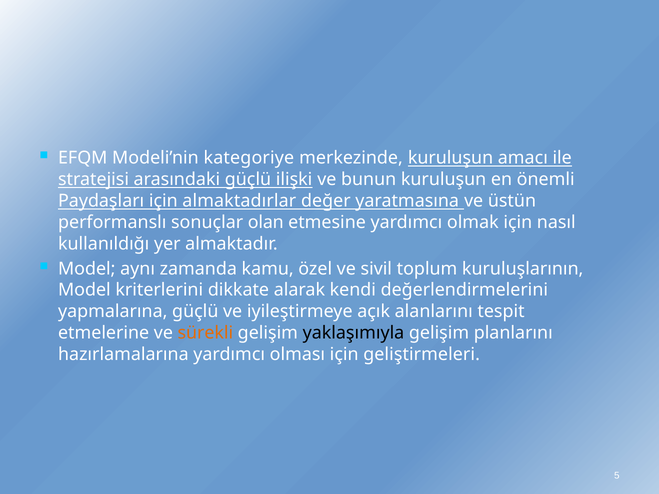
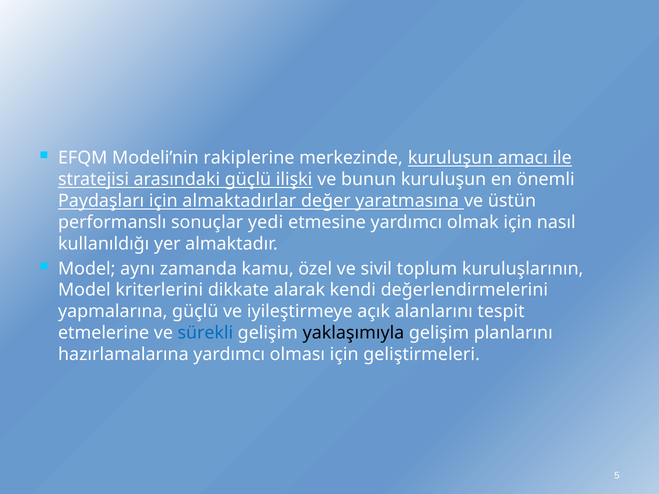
kategoriye: kategoriye -> rakiplerine (249, 158)
olan: olan -> yedi (266, 222)
sürekli colour: orange -> blue (205, 333)
